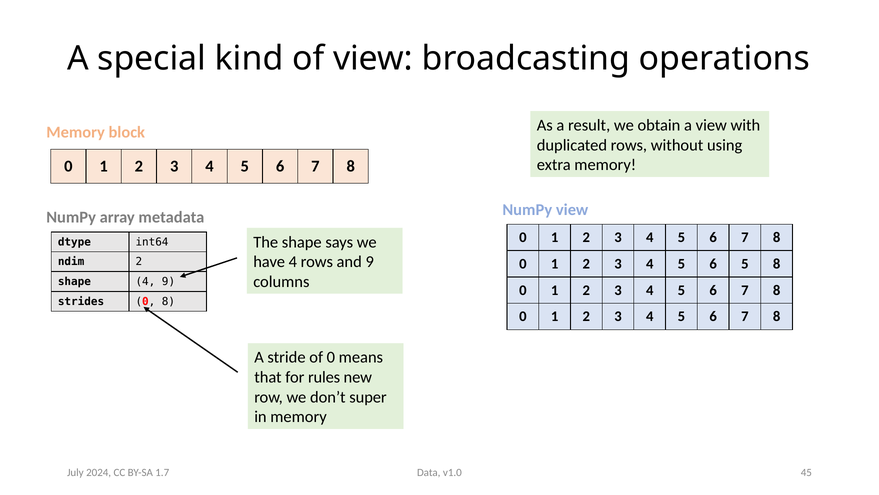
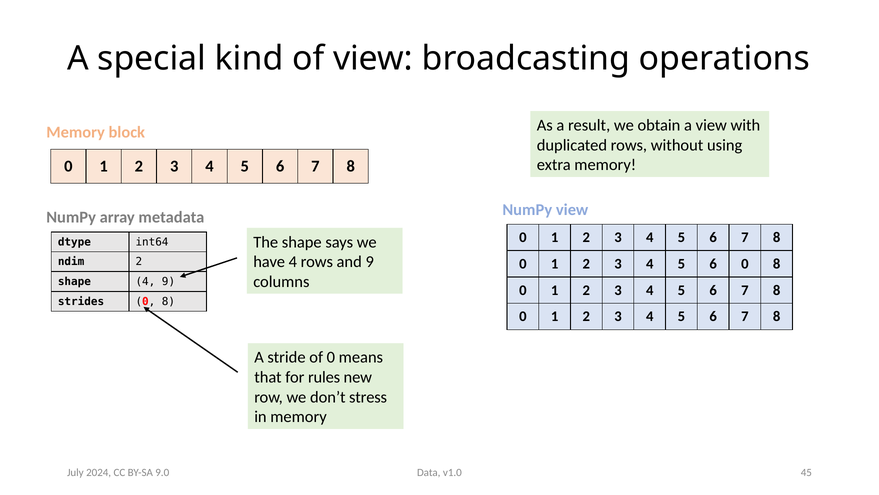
6 5: 5 -> 0 (745, 264)
super: super -> stress (368, 397)
1.7: 1.7 -> 9.0 (162, 472)
